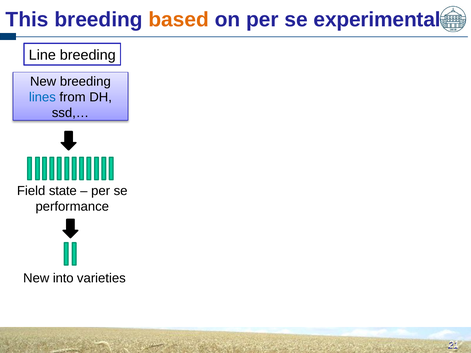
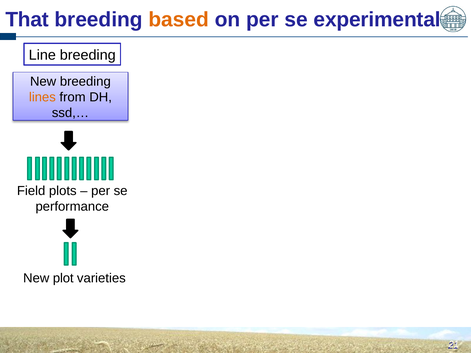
This: This -> That (27, 20)
lines colour: blue -> orange (42, 97)
state: state -> plots (63, 191)
into: into -> plot (63, 278)
